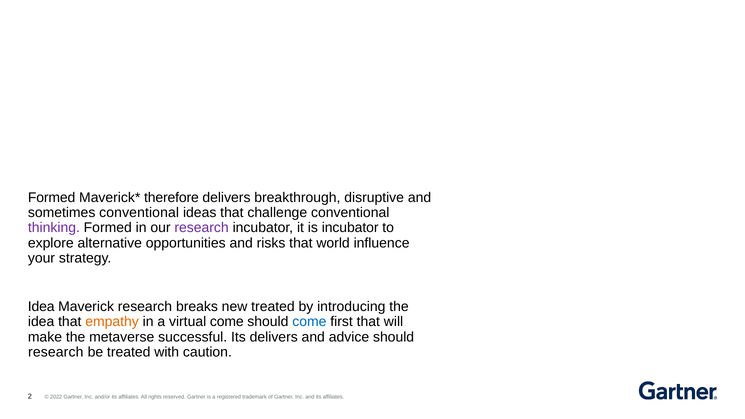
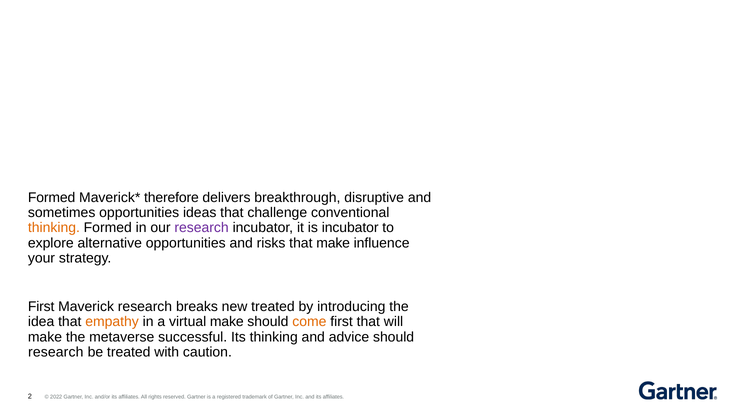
sometimes conventional: conventional -> opportunities (139, 213)
thinking colour: purple -> orange (54, 228)
that world: world -> make (333, 243)
Idea: Idea -> First (41, 307)
virtual come: come -> make (227, 322)
come colour: blue -> orange (309, 322)
Its delivers: delivers -> thinking (274, 337)
